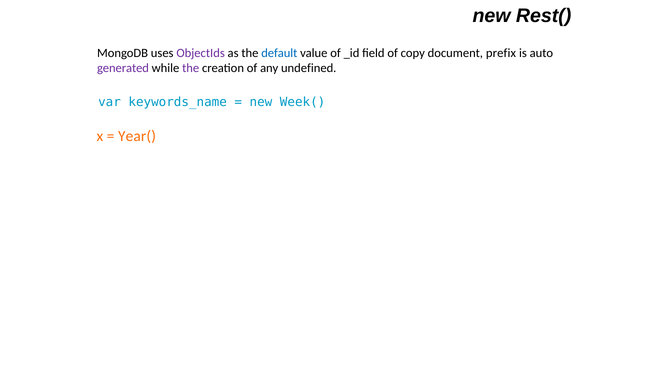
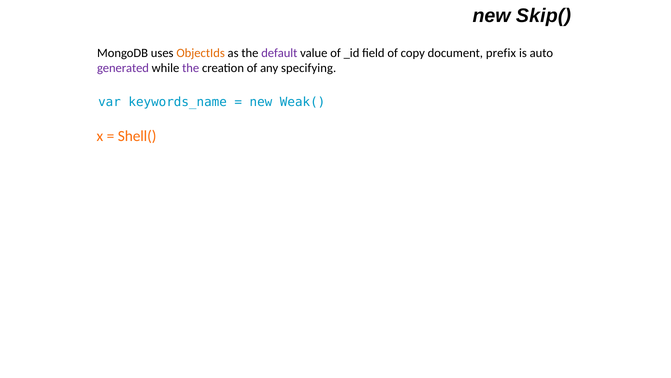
Rest(: Rest( -> Skip( (544, 16)
ObjectIds colour: purple -> orange (201, 53)
default colour: blue -> purple (279, 53)
undefined: undefined -> specifying (309, 68)
Week(: Week( -> Weak( (303, 102)
Year(: Year( -> Shell( (137, 136)
